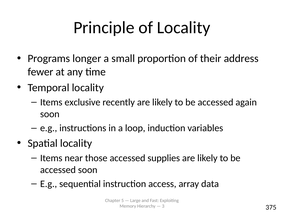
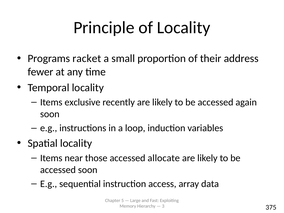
longer: longer -> racket (87, 59)
supplies: supplies -> allocate (164, 158)
